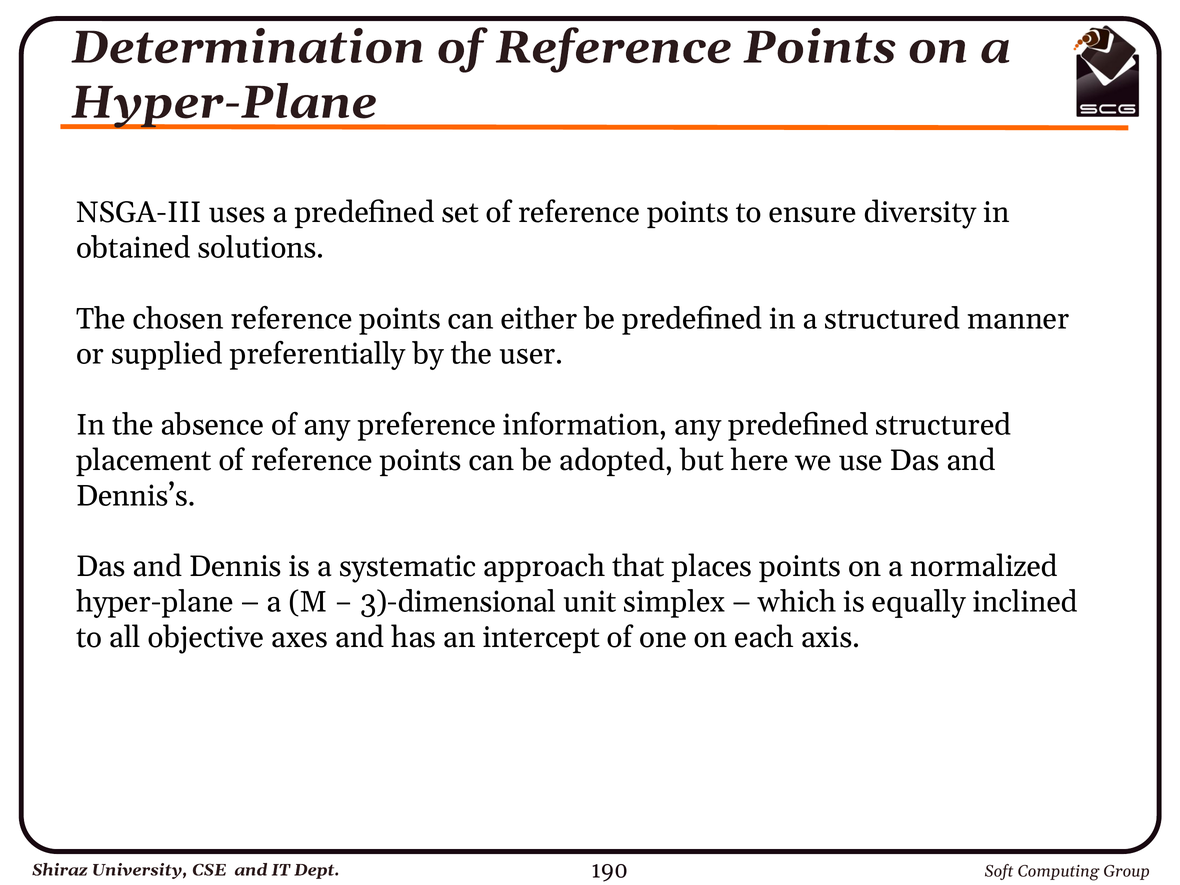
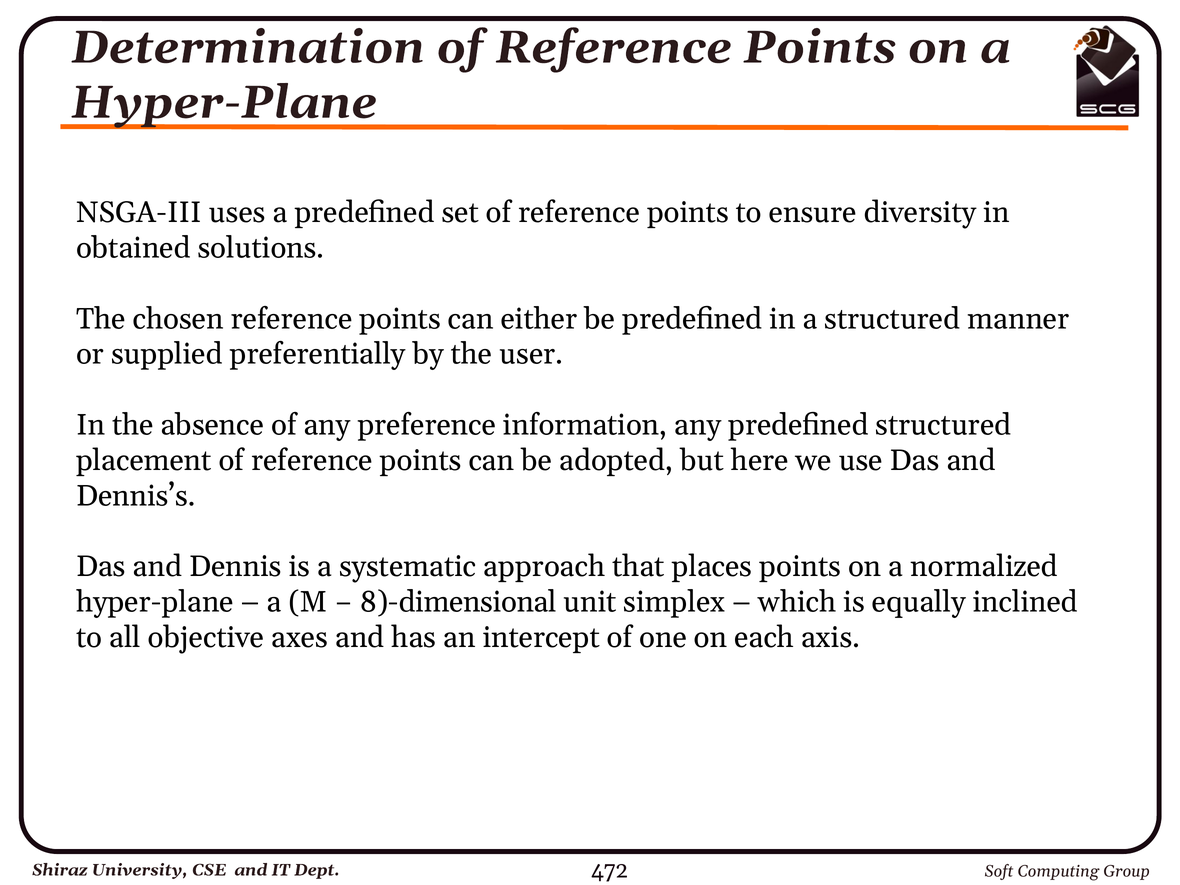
3)-dimensional: 3)-dimensional -> 8)-dimensional (458, 602)
190: 190 -> 472 (610, 870)
